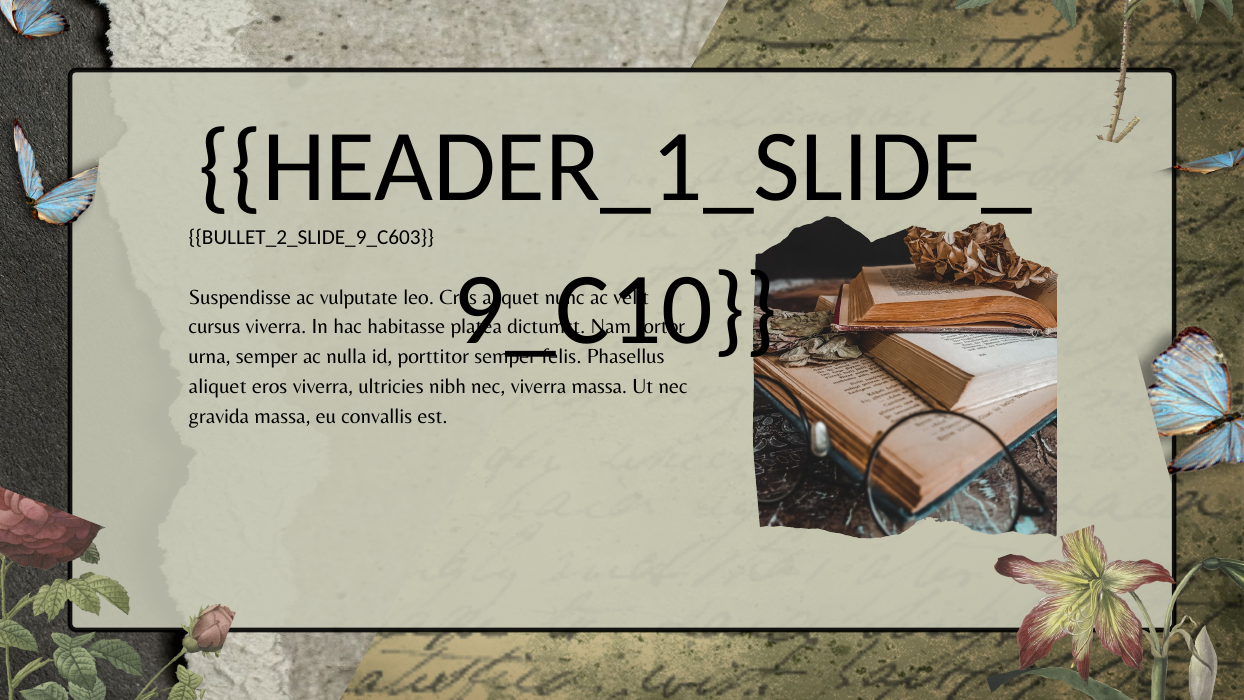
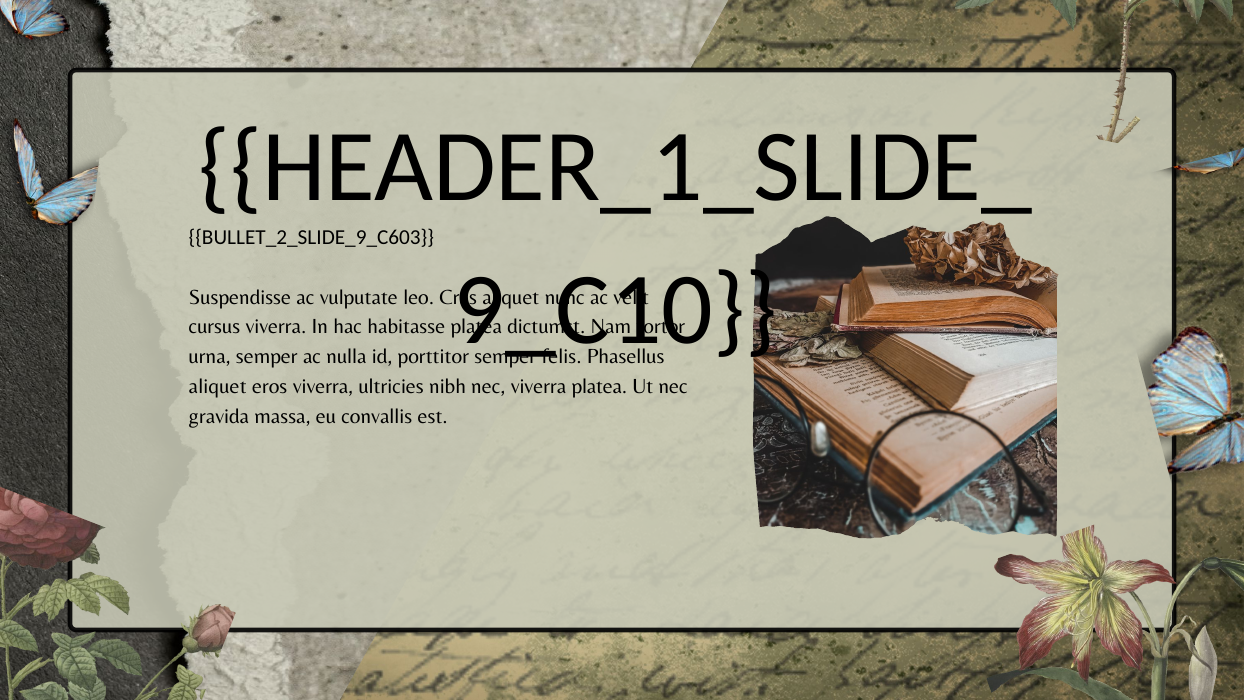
viverra massa: massa -> platea (599, 386)
